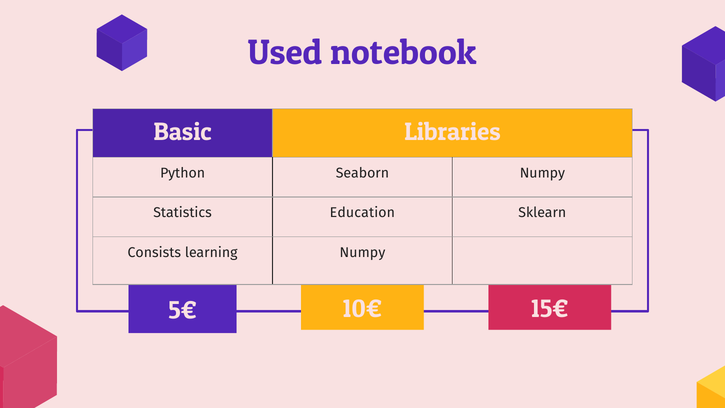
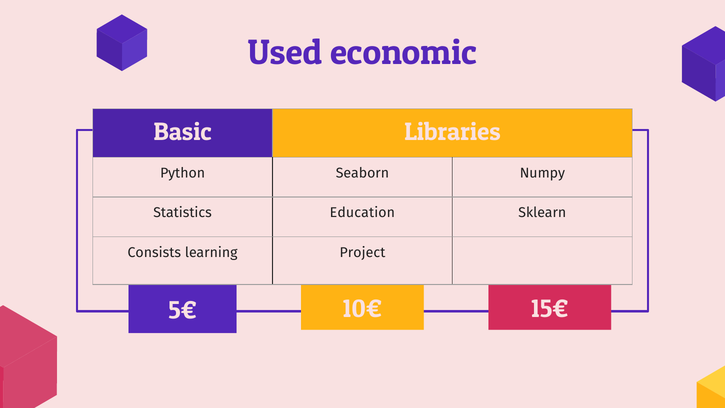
notebook: notebook -> economic (404, 53)
learning Numpy: Numpy -> Project (362, 252)
